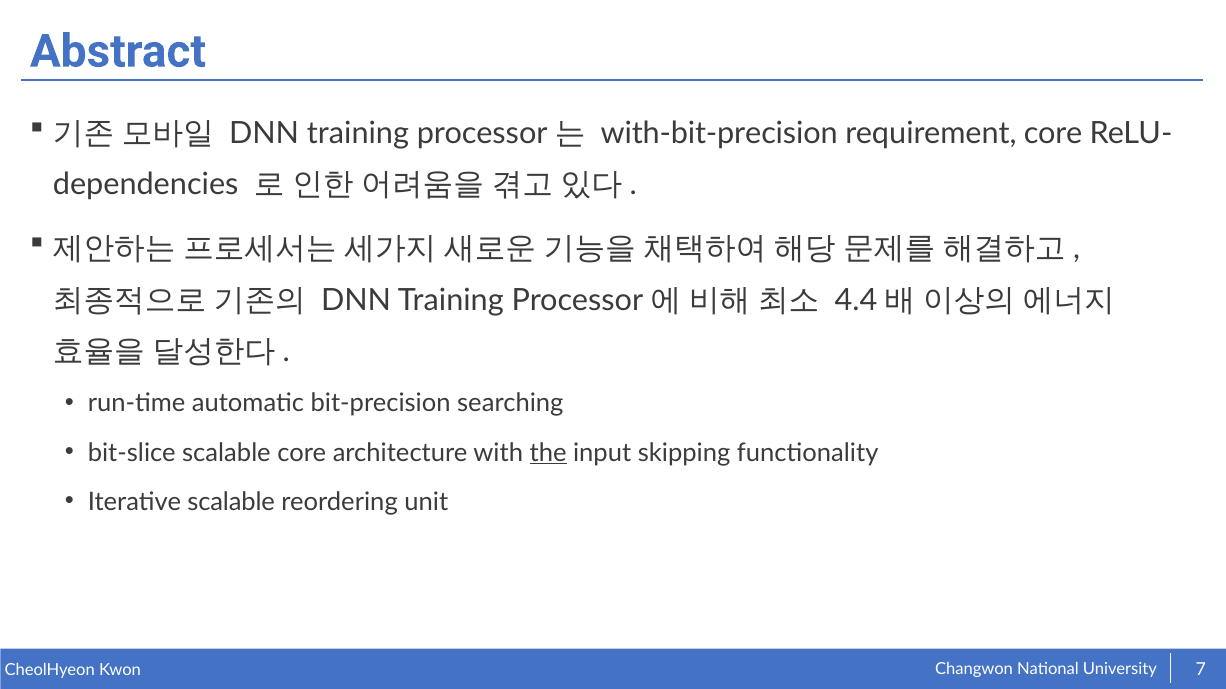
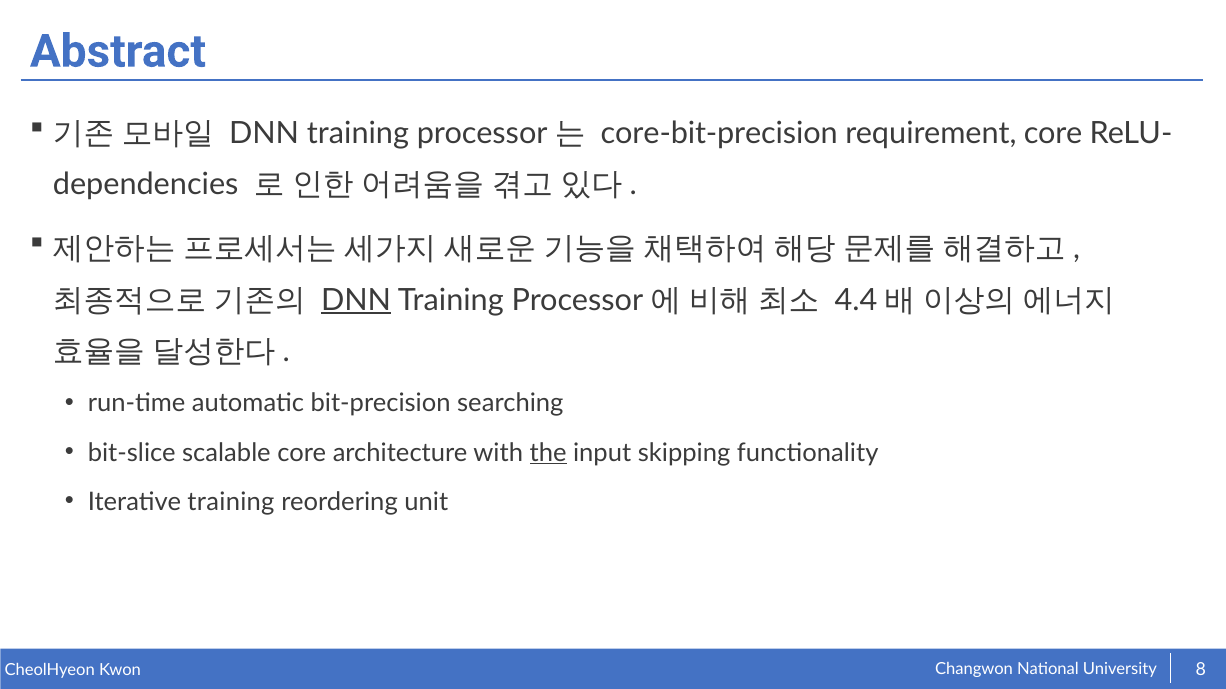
with-bit-precision: with-bit-precision -> core-bit-precision (719, 133)
DNN underline: none -> present (356, 300)
Iterative scalable: scalable -> training (231, 502)
7: 7 -> 8 (1201, 670)
